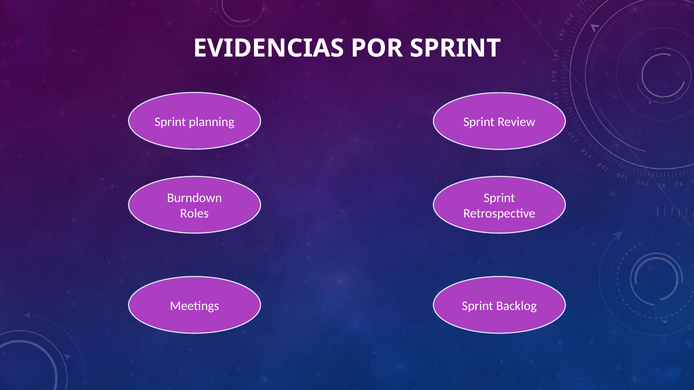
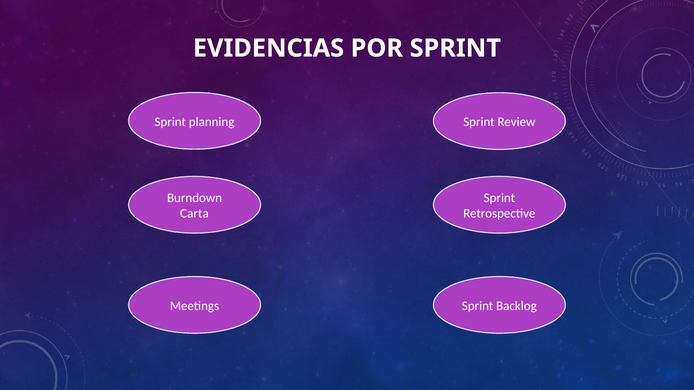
Roles: Roles -> Carta (194, 214)
